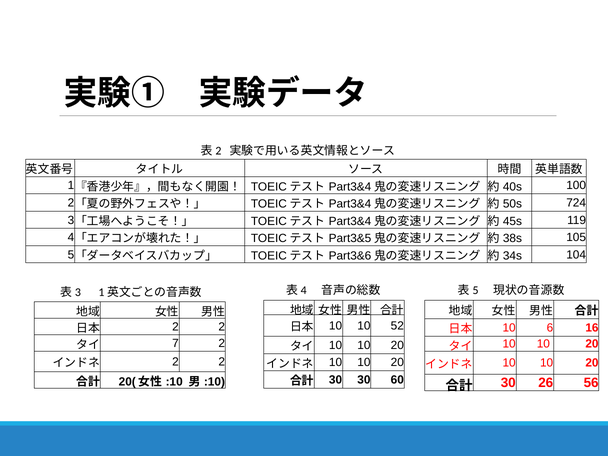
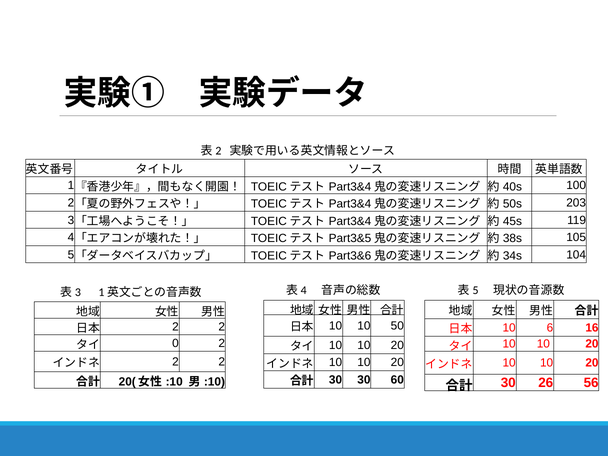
724: 724 -> 203 (576, 203)
52: 52 -> 50 (397, 326)
7: 7 -> 0 (175, 343)
